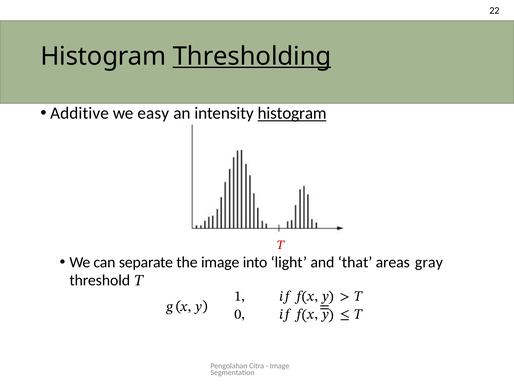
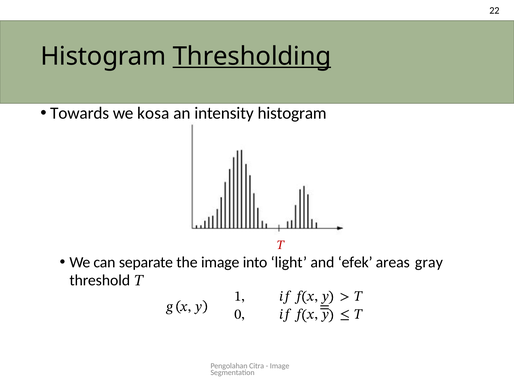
Additive: Additive -> Towards (80, 113)
easy: easy -> kosa (153, 113)
histogram underline: present -> none (292, 113)
that: that -> efek (355, 263)
